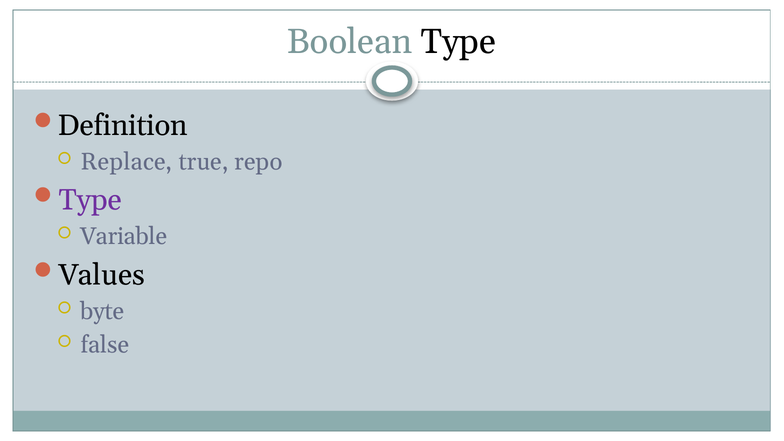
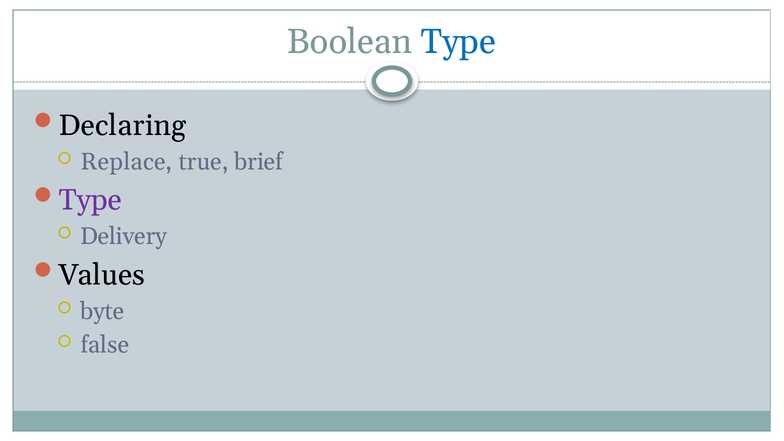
Type colour: black -> blue (458, 42)
Definition: Definition -> Declaring (122, 125)
repo: repo -> brief (259, 162)
Variable: Variable -> Delivery (124, 237)
